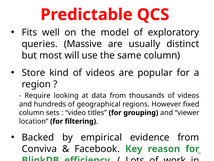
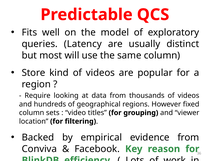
Massive: Massive -> Latency (83, 44)
